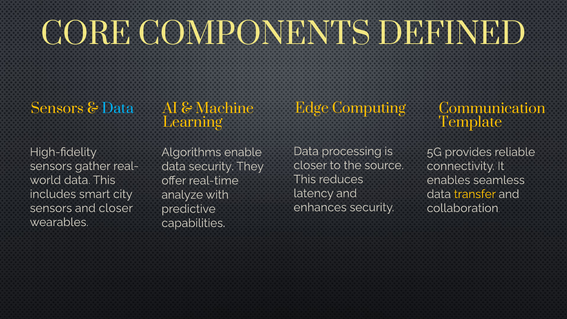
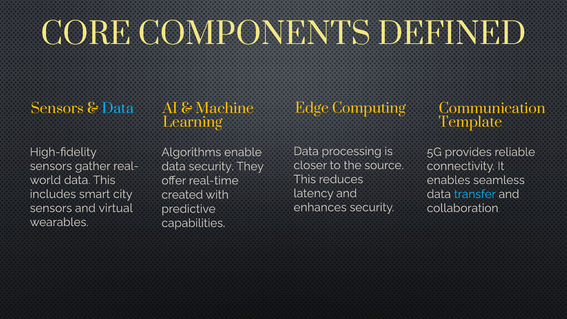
transfer colour: yellow -> light blue (475, 194)
analyze: analyze -> created (182, 195)
and closer: closer -> virtual (116, 208)
